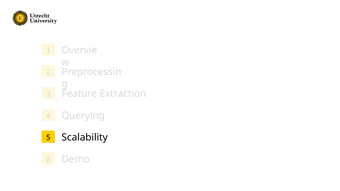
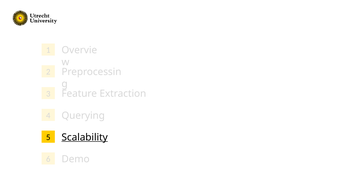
Scalability underline: none -> present (85, 137)
